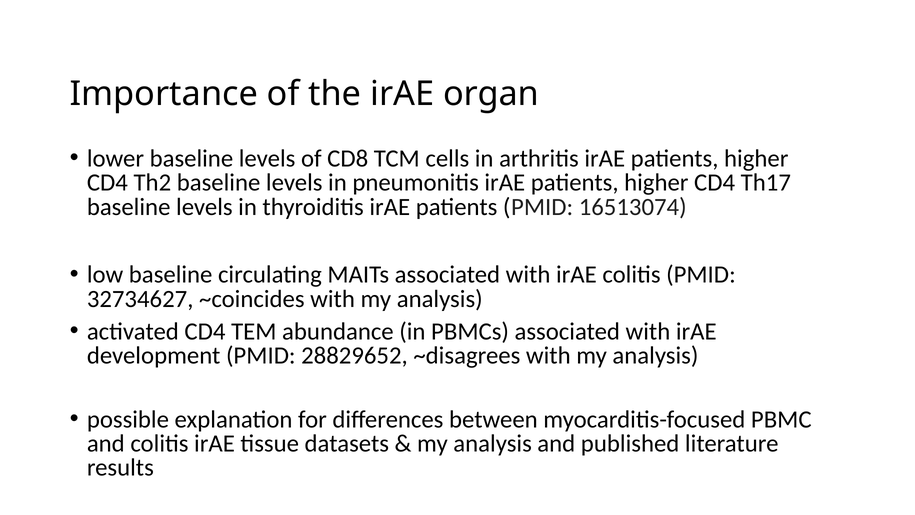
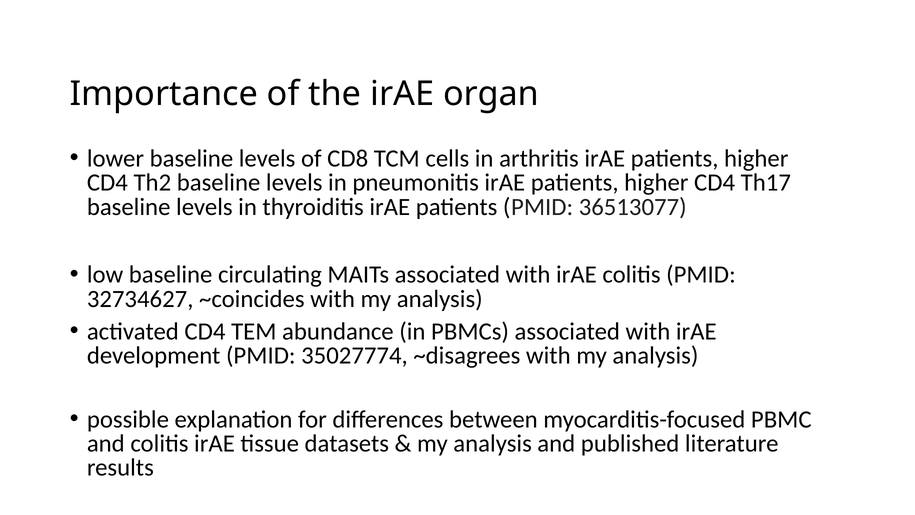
16513074: 16513074 -> 36513077 (633, 207)
28829652: 28829652 -> 35027774 (354, 355)
